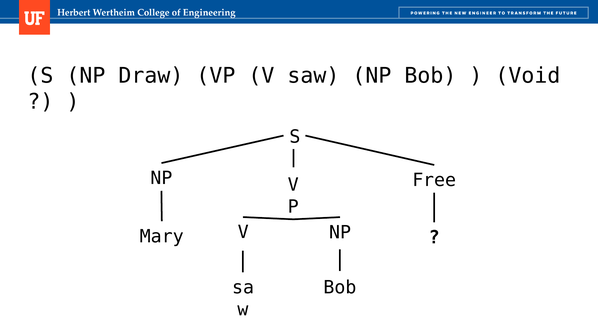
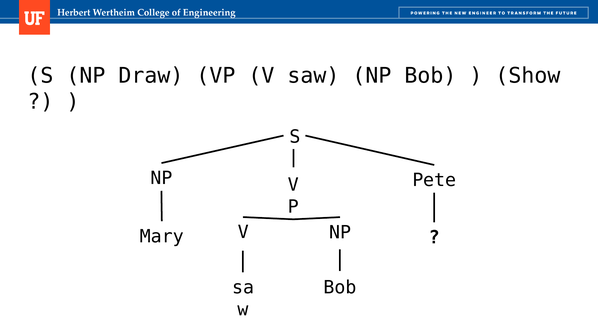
Void: Void -> Show (528, 76)
Free: Free -> Pete (434, 180)
